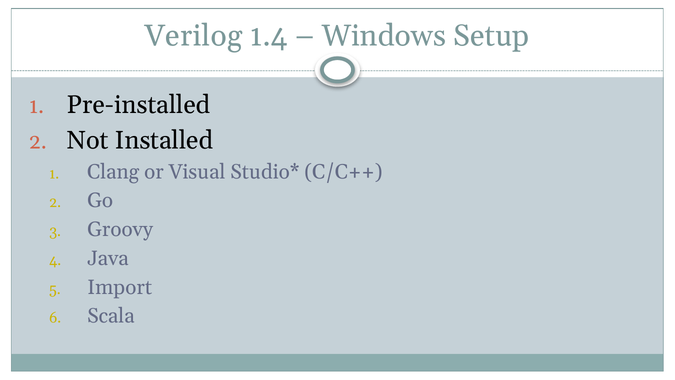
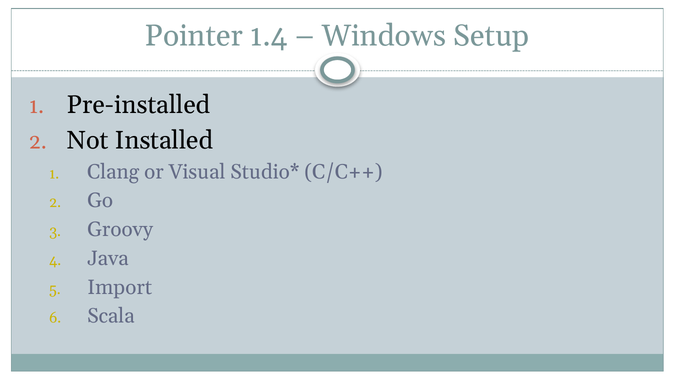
Verilog: Verilog -> Pointer (194, 36)
